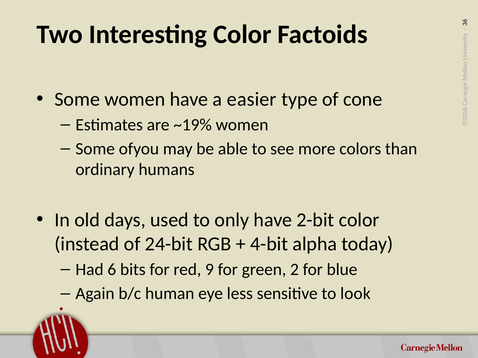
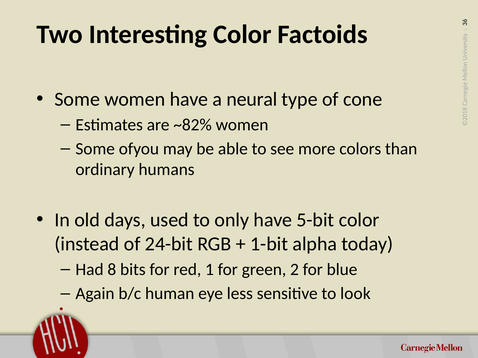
easier: easier -> neural (252, 99)
~19%: ~19% -> ~82% (193, 125)
2-bit: 2-bit -> 5-bit (315, 220)
4-bit: 4-bit -> 1-bit (269, 244)
Had 6: 6 -> 8 (112, 270)
red 9: 9 -> 1 (210, 270)
